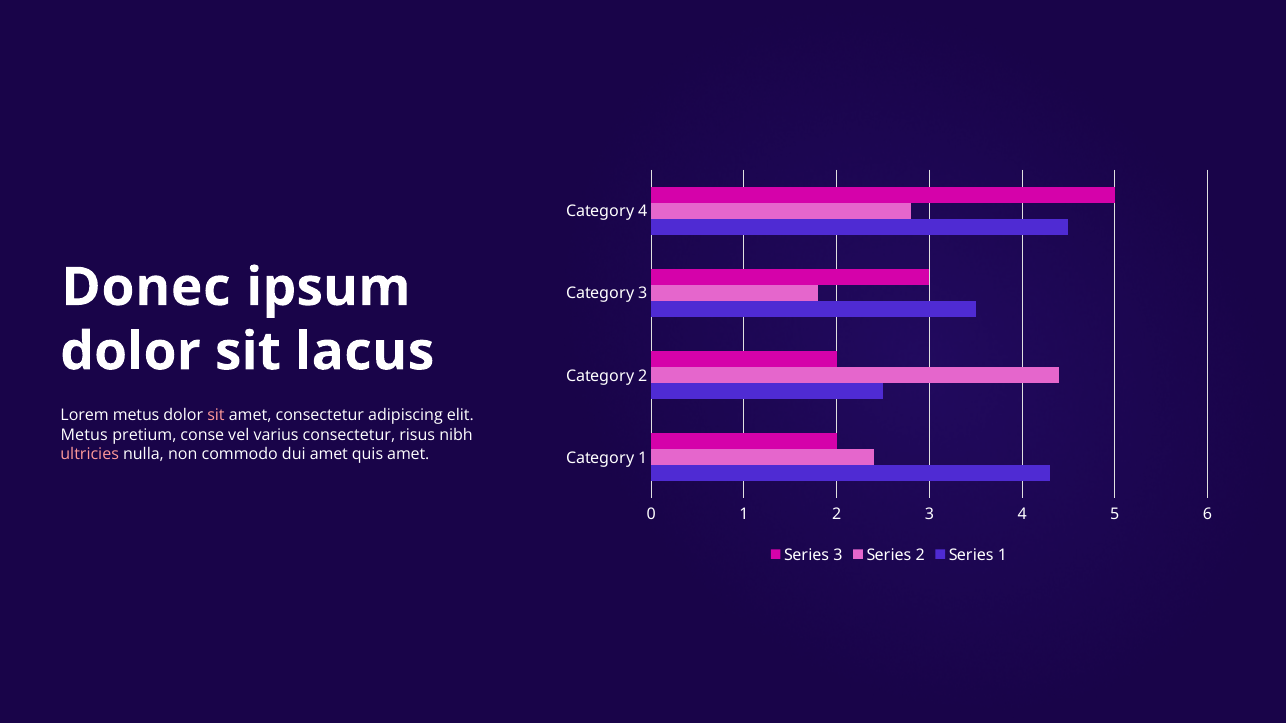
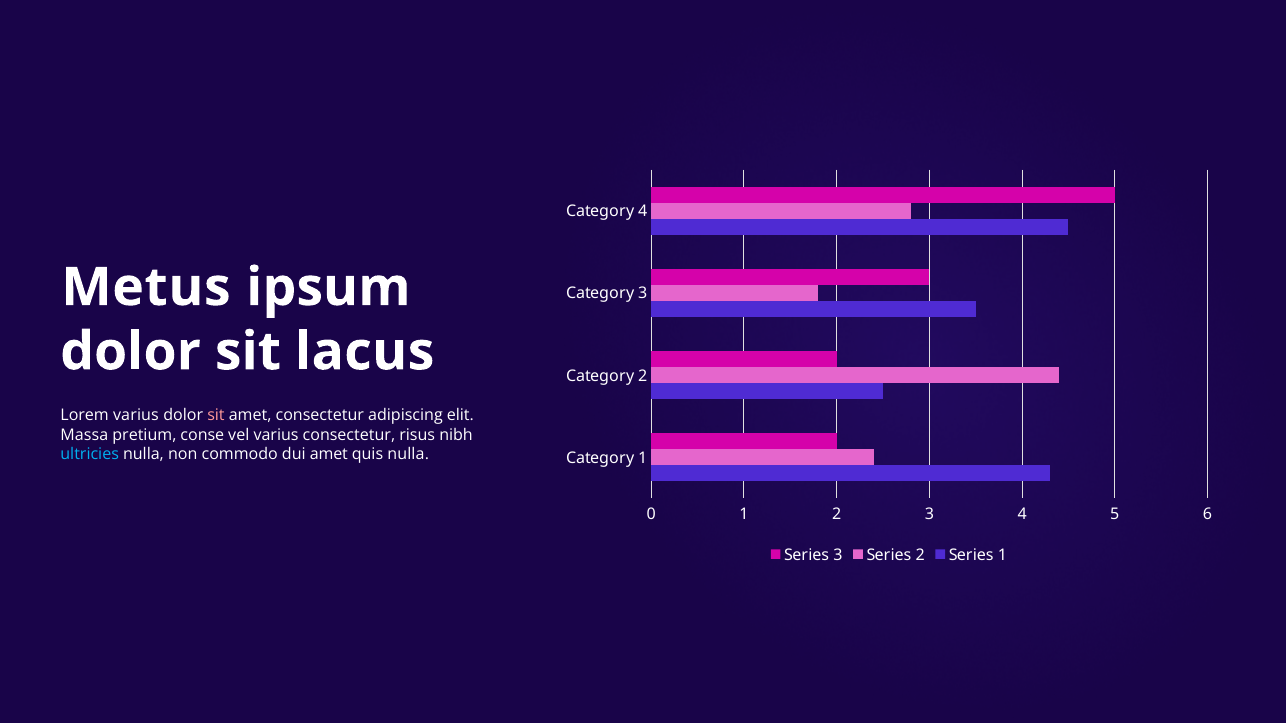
Donec: Donec -> Metus (146, 288)
Lorem metus: metus -> varius (136, 416)
Metus: Metus -> Massa (84, 435)
ultricies colour: pink -> light blue (90, 454)
quis amet: amet -> nulla (408, 454)
